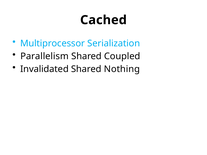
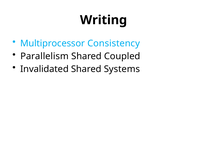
Cached: Cached -> Writing (103, 20)
Serialization: Serialization -> Consistency (114, 43)
Nothing: Nothing -> Systems (122, 69)
